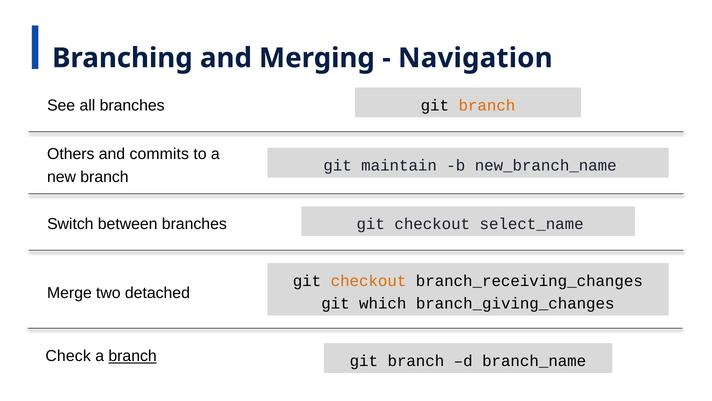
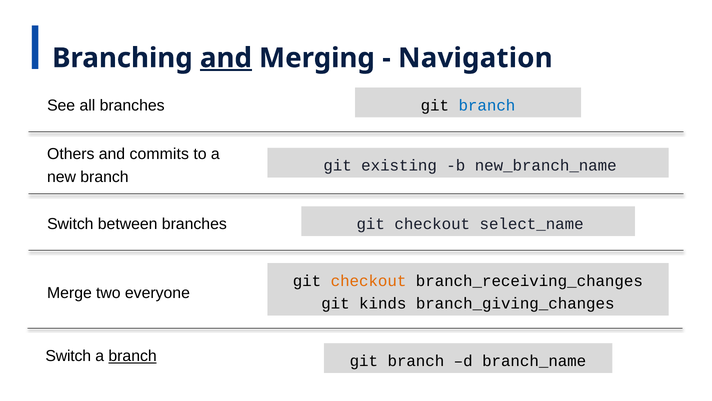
and underline: none -> present (226, 58)
branch colour: orange -> blue (487, 105)
maintain: maintain -> existing (399, 166)
detached: detached -> everyone (157, 293)
which: which -> kinds (383, 303)
Check: Check -> Switch (68, 356)
